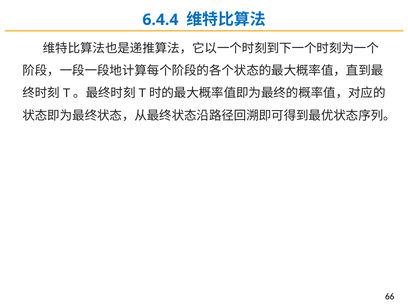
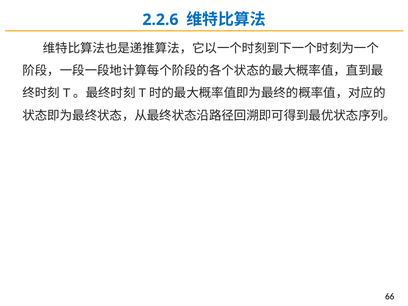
6.4.4: 6.4.4 -> 2.2.6 (160, 20)
